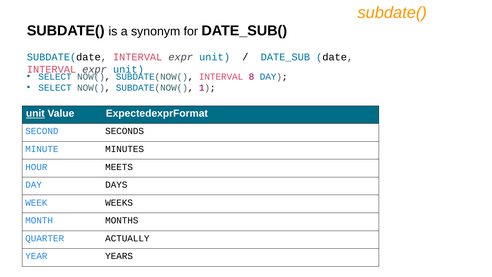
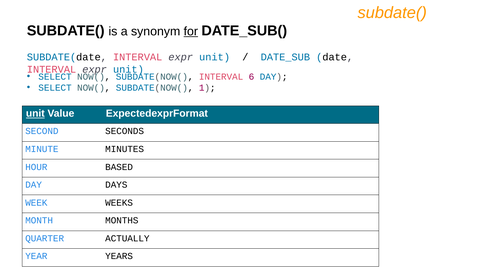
for underline: none -> present (191, 31)
8: 8 -> 6 (252, 77)
MEETS: MEETS -> BASED (119, 167)
